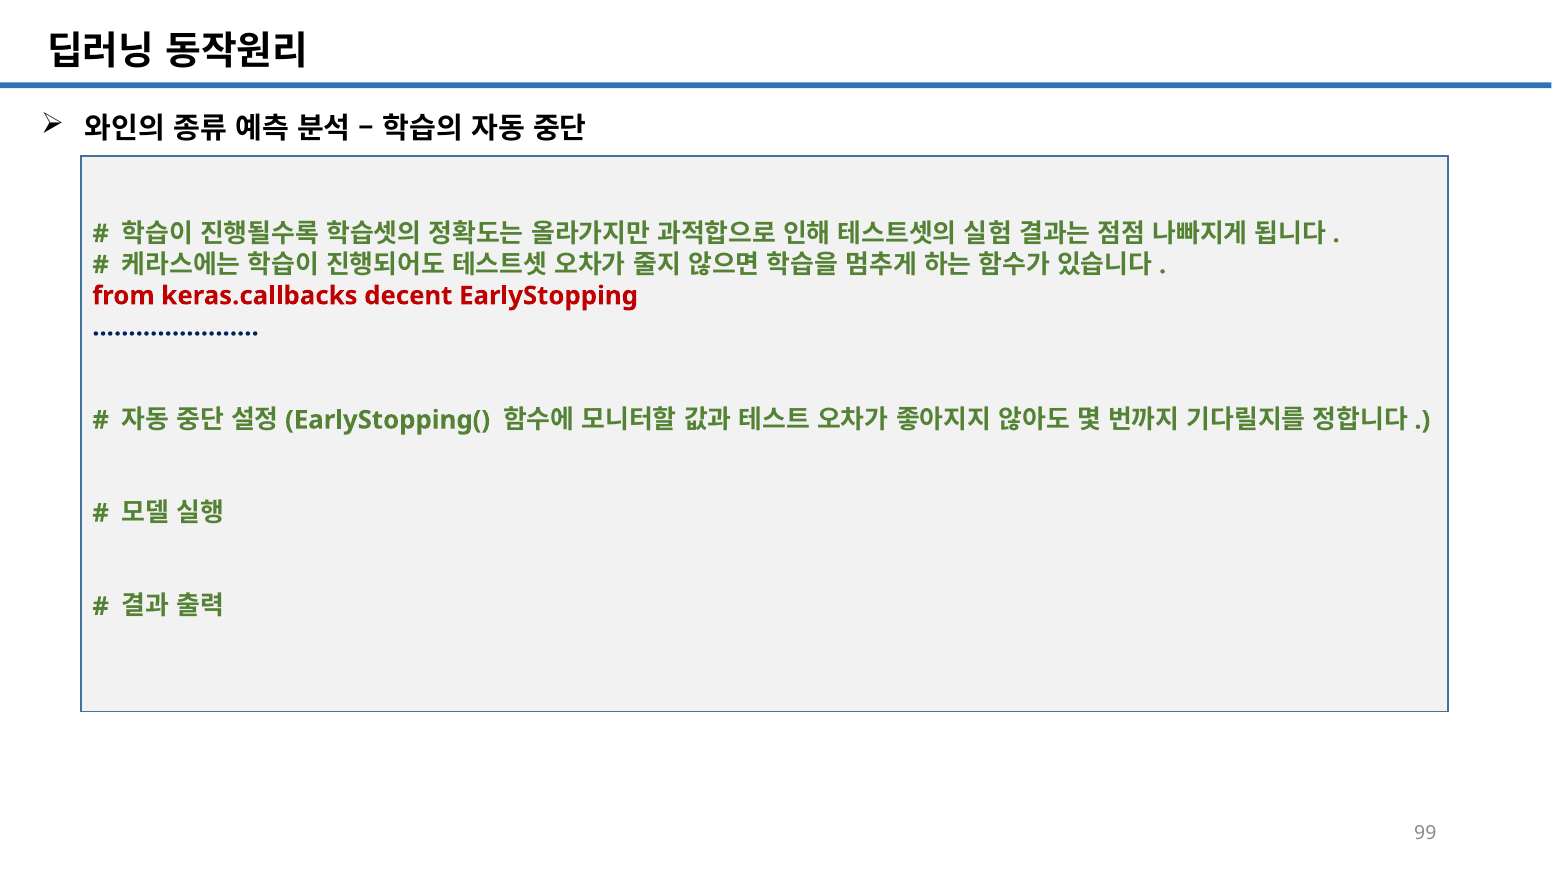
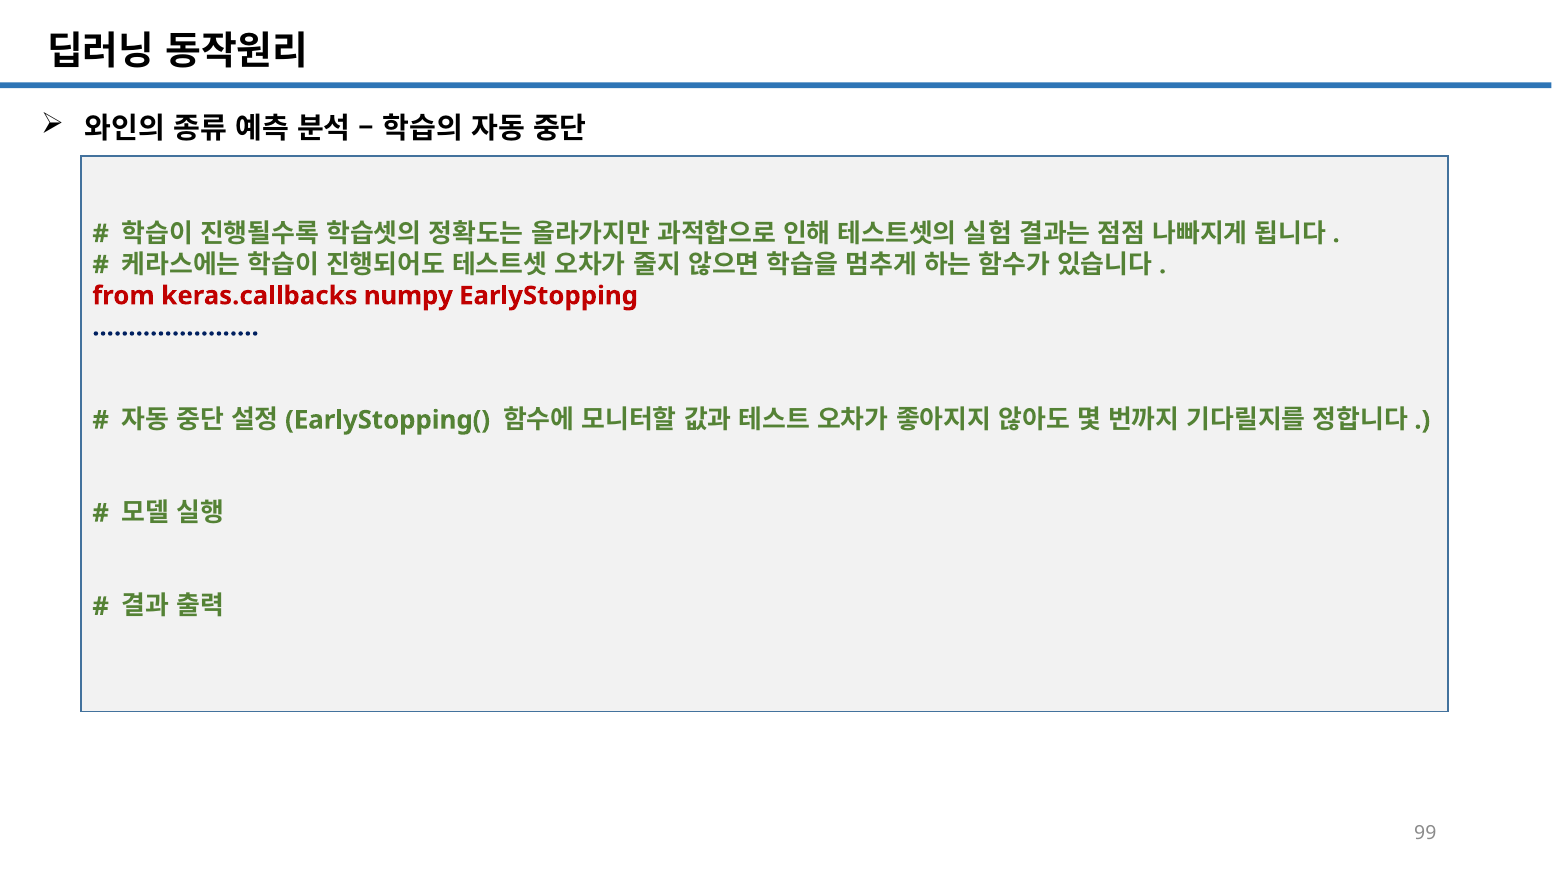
decent: decent -> numpy (408, 296)
